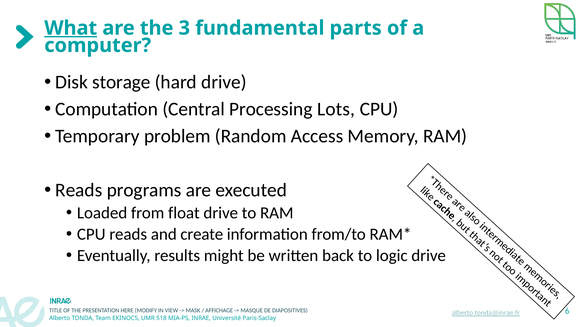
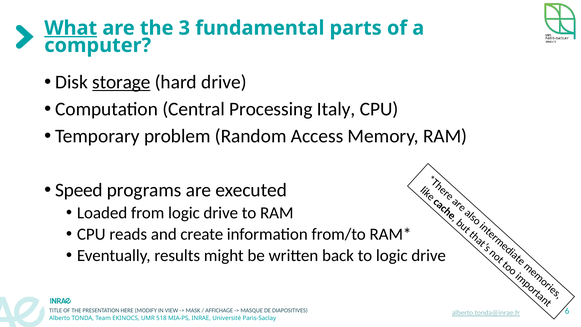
storage underline: none -> present (121, 82)
Lots: Lots -> Italy (336, 109)
Reads: Reads -> Speed (79, 190)
from float: float -> logic (184, 213)
